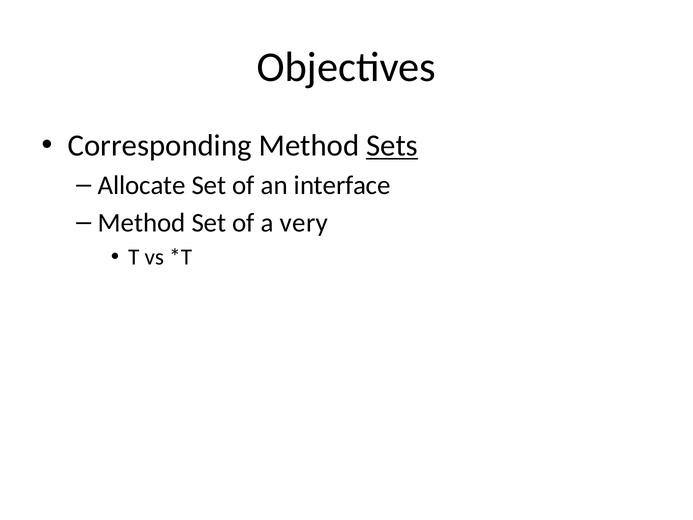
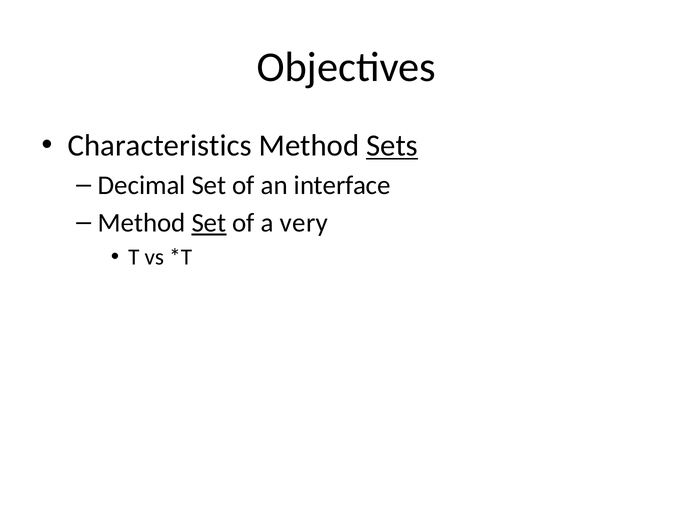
Corresponding: Corresponding -> Characteristics (160, 145)
Allocate: Allocate -> Decimal (142, 185)
Set underline: none -> present (209, 223)
